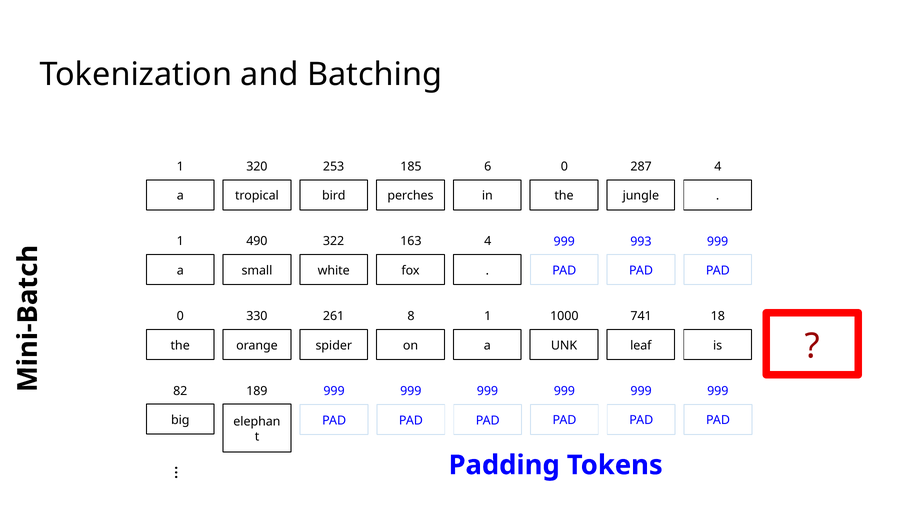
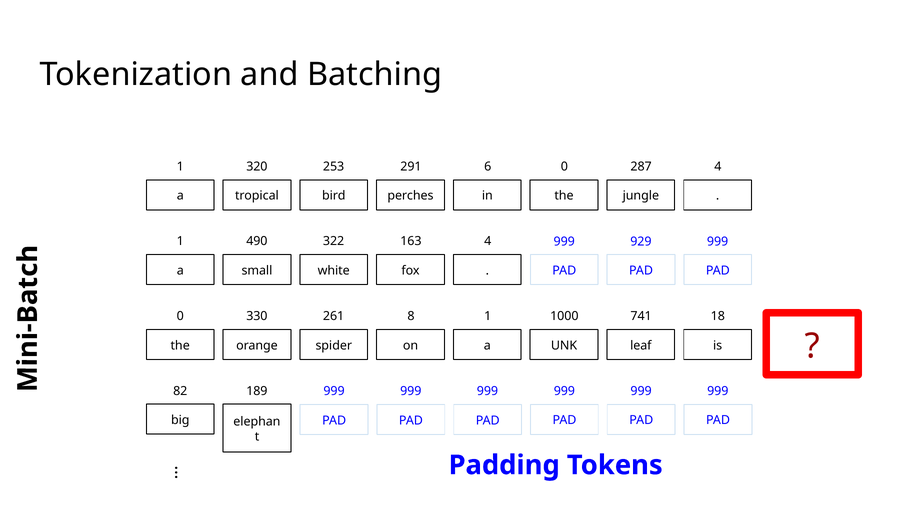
185: 185 -> 291 (411, 167)
993: 993 -> 929 (641, 242)
